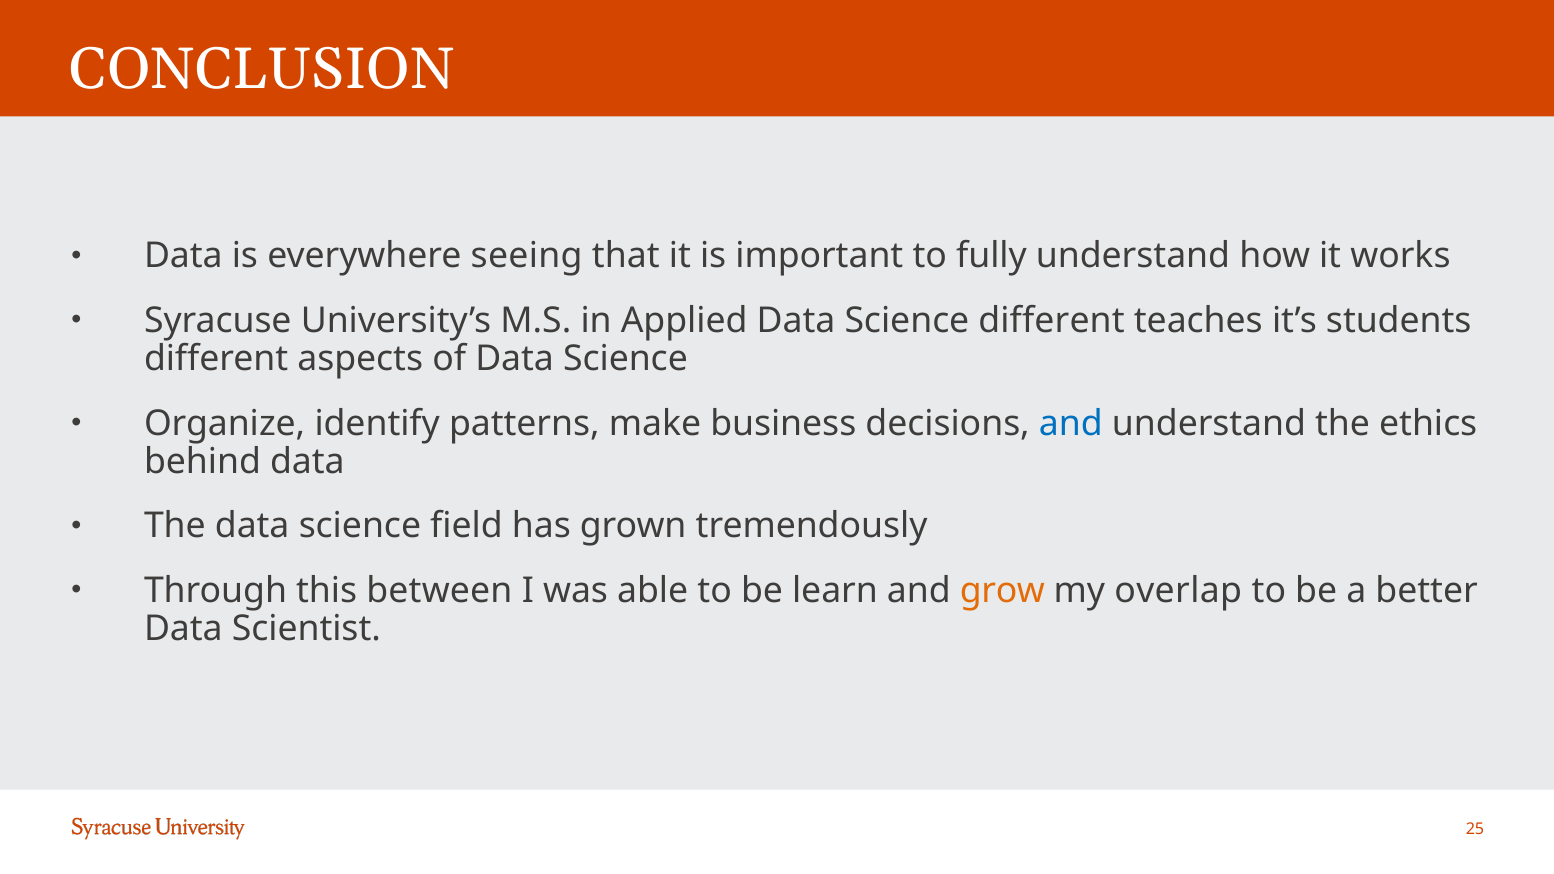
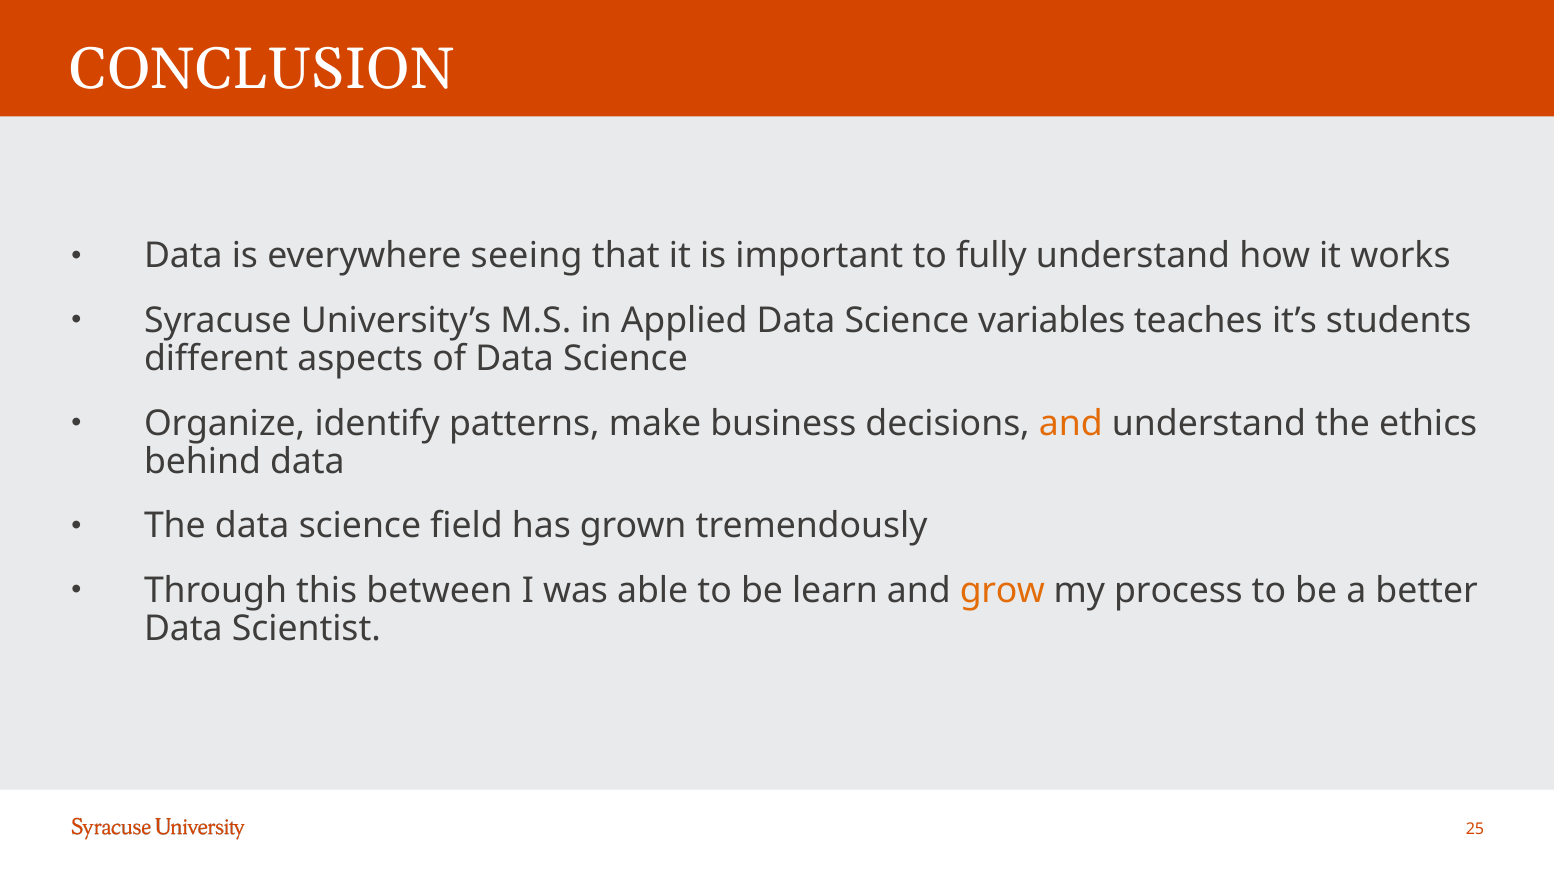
Science different: different -> variables (1052, 321)
and colour: blue -> orange (1071, 423)
overlap: overlap -> process (1178, 591)
